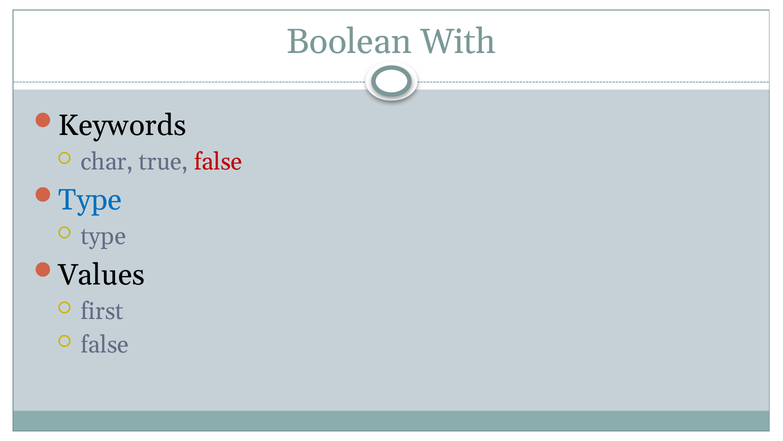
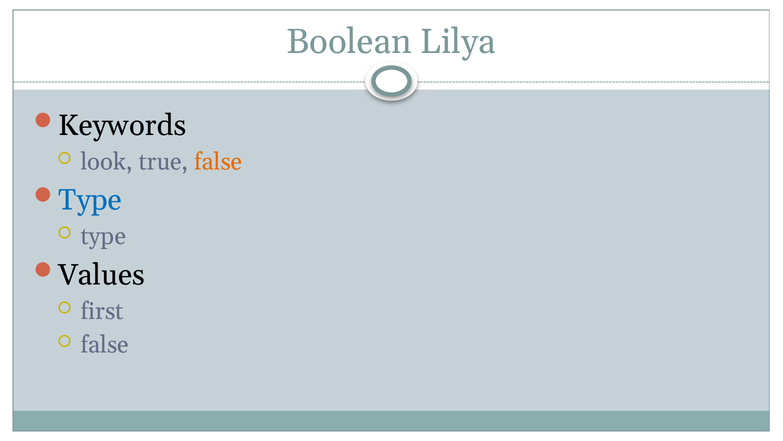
With: With -> Lilya (458, 42)
char: char -> look (107, 162)
false colour: red -> orange (218, 162)
